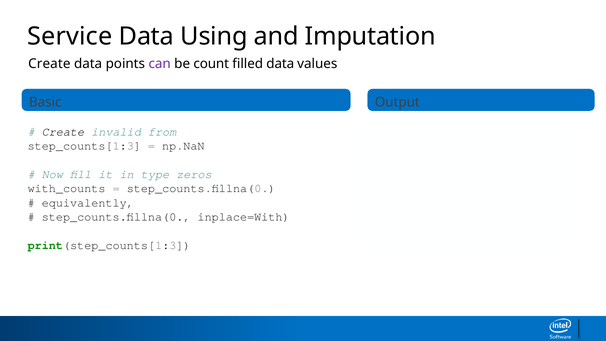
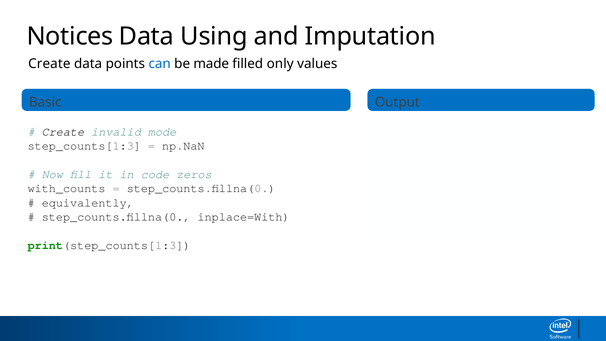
Service: Service -> Notices (70, 37)
can colour: purple -> blue (160, 64)
count: count -> made (211, 64)
filled data: data -> only (280, 64)
from: from -> mode (162, 132)
type: type -> code (155, 174)
